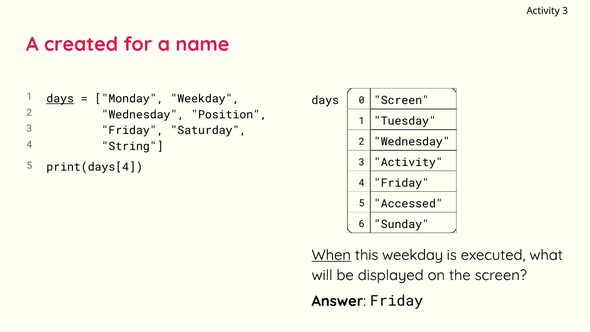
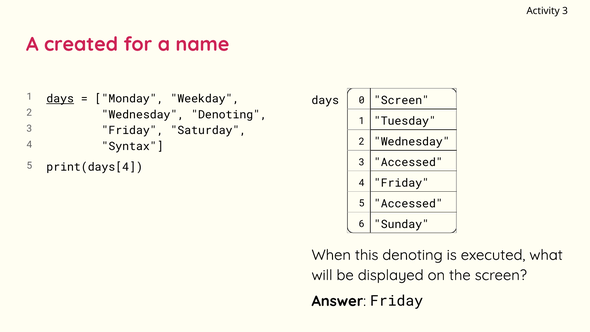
Wednesday Position: Position -> Denoting (229, 115)
String: String -> Syntax (133, 146)
3 Activity: Activity -> Accessed (408, 162)
When underline: present -> none (331, 255)
this weekday: weekday -> denoting (413, 255)
